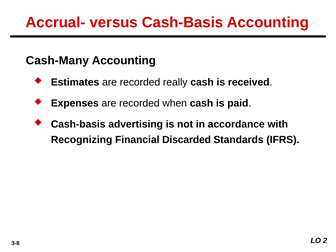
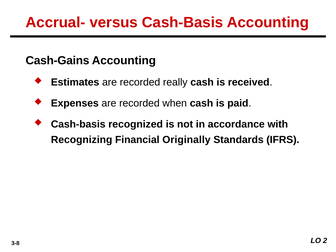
Cash-Many: Cash-Many -> Cash-Gains (57, 61)
advertising: advertising -> recognized (136, 124)
Discarded: Discarded -> Originally (186, 140)
